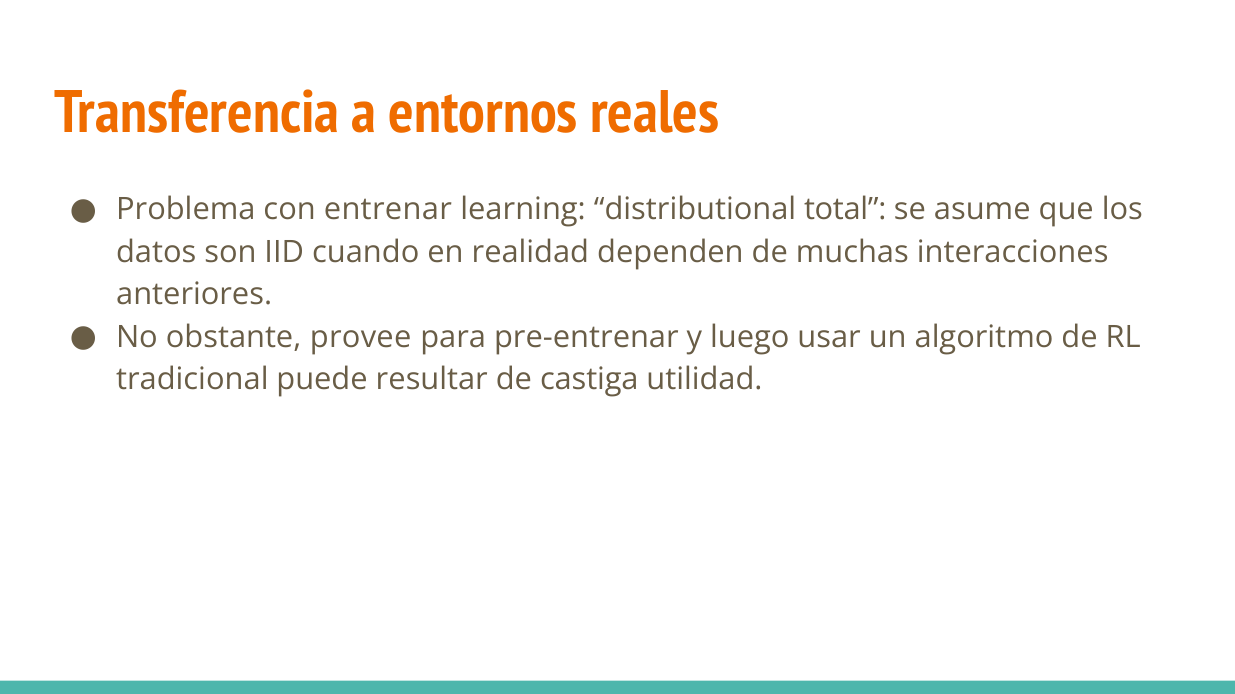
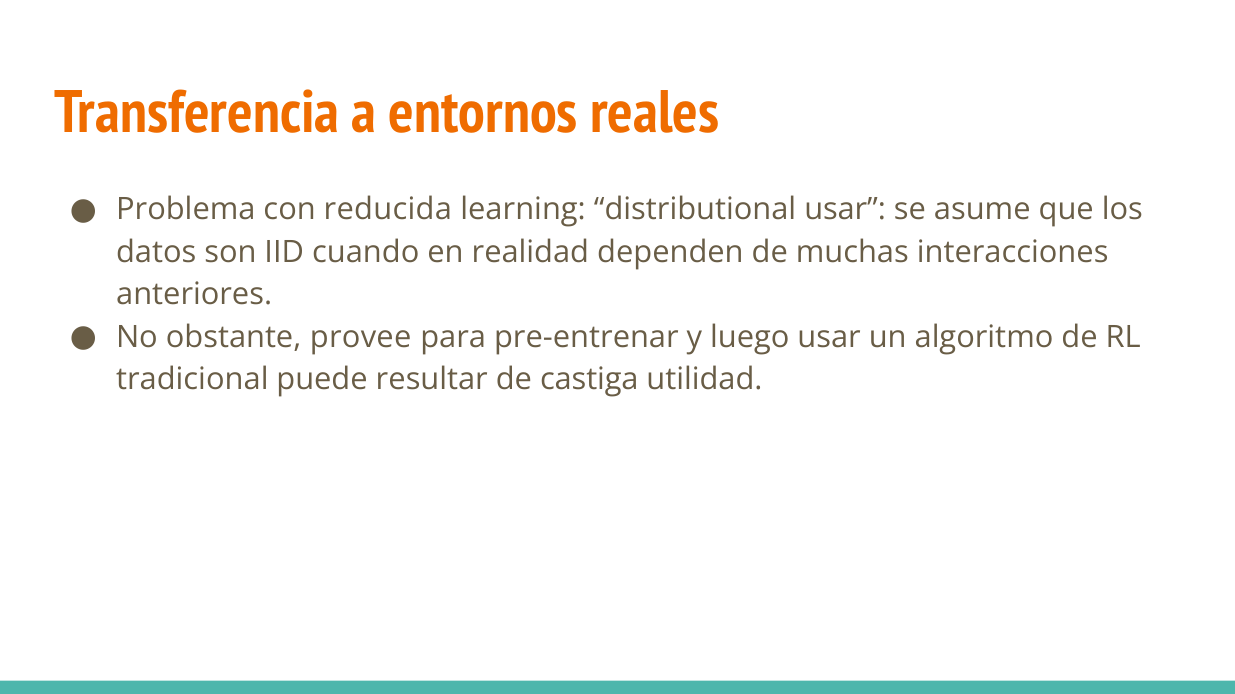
entrenar: entrenar -> reducida (388, 210)
distributional total: total -> usar (845, 210)
